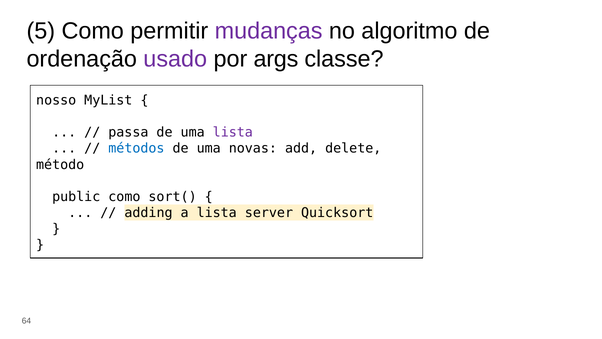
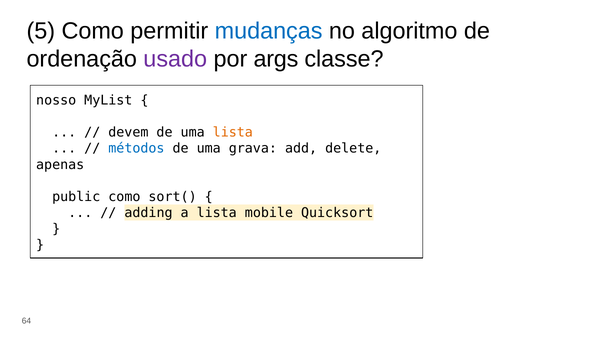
mudanças colour: purple -> blue (269, 31)
passa: passa -> devem (128, 132)
lista colour: purple -> orange (233, 132)
novas: novas -> grava (253, 148)
método: método -> apenas (60, 164)
server: server -> mobile (269, 213)
